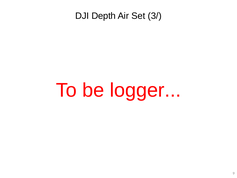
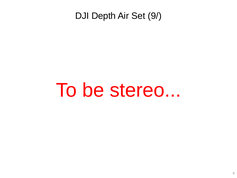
3/: 3/ -> 9/ (155, 16)
logger: logger -> stereo (145, 90)
